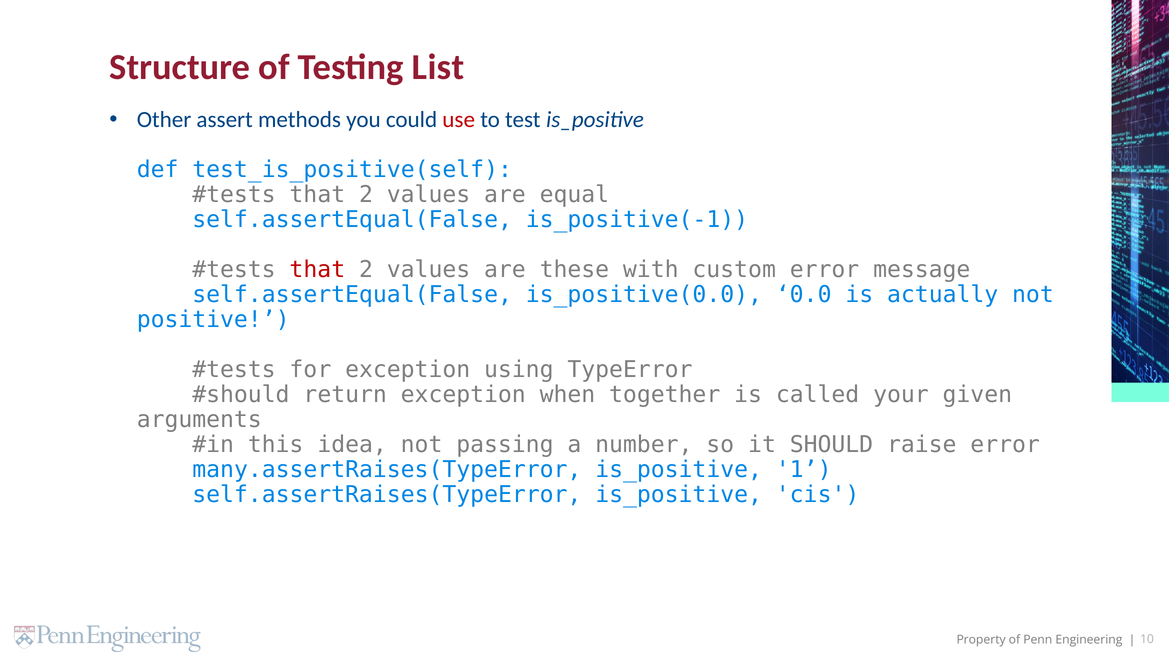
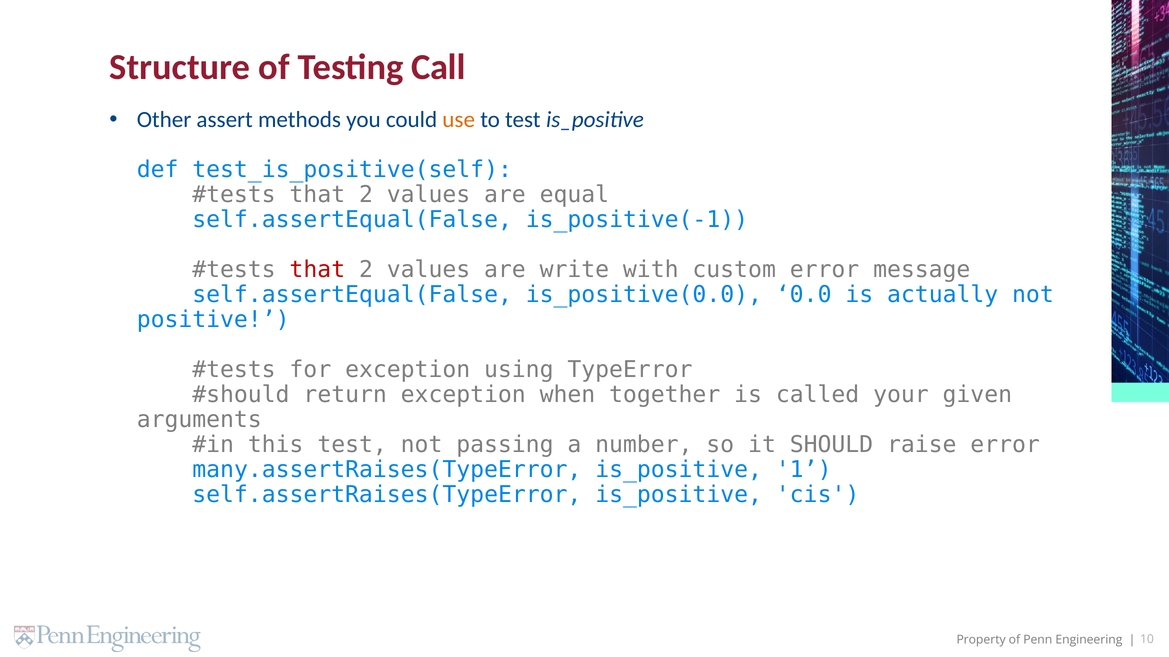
List: List -> Call (438, 67)
use colour: red -> orange (459, 120)
these: these -> write (574, 270)
this idea: idea -> test (352, 445)
